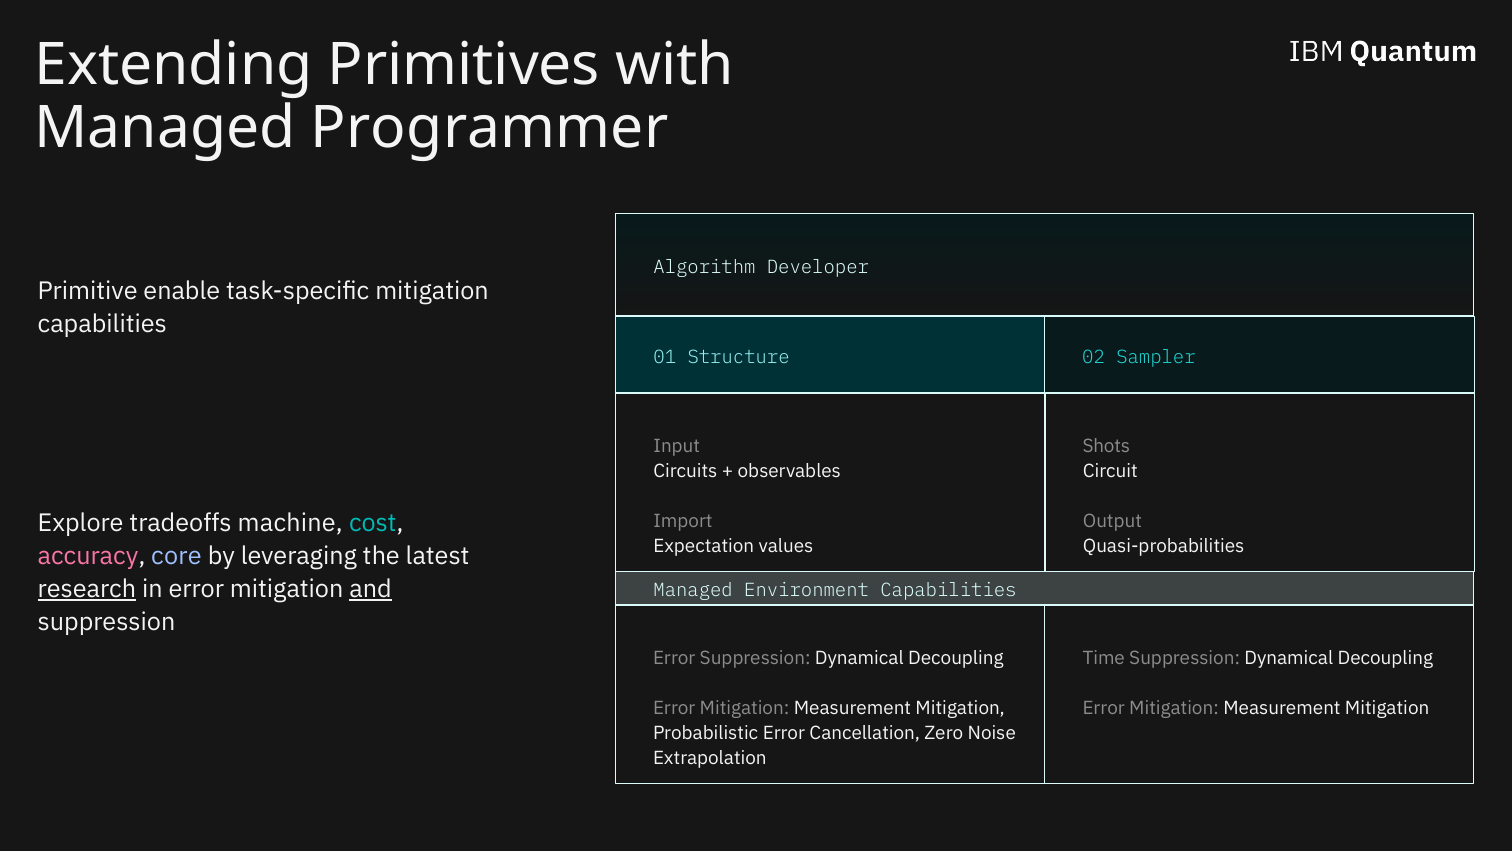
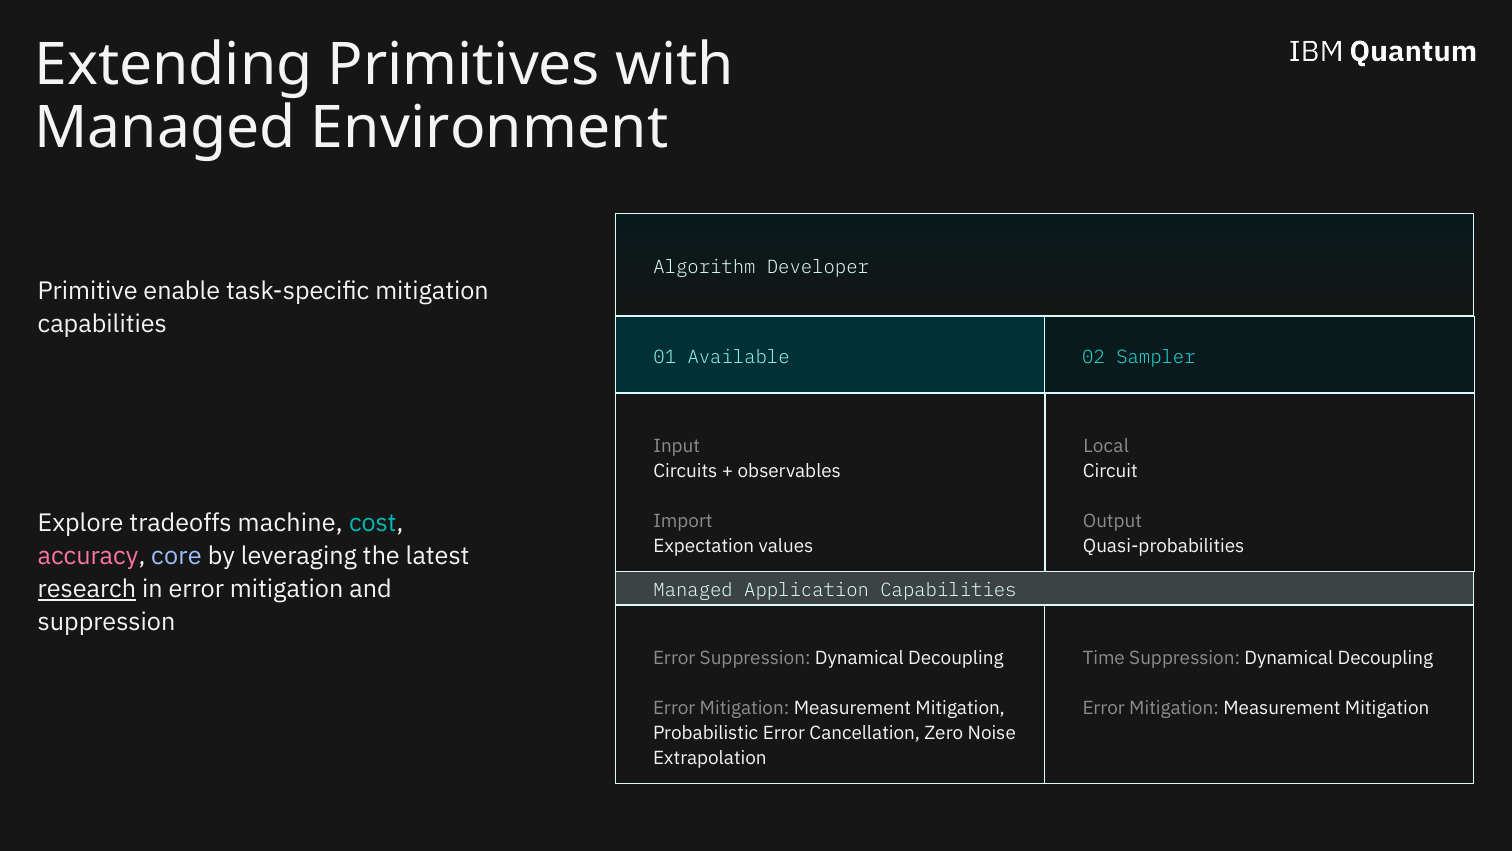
Programmer: Programmer -> Environment (490, 128)
Structure: Structure -> Available (739, 357)
Shots: Shots -> Local (1106, 446)
and underline: present -> none (371, 589)
Environment: Environment -> Application (807, 590)
